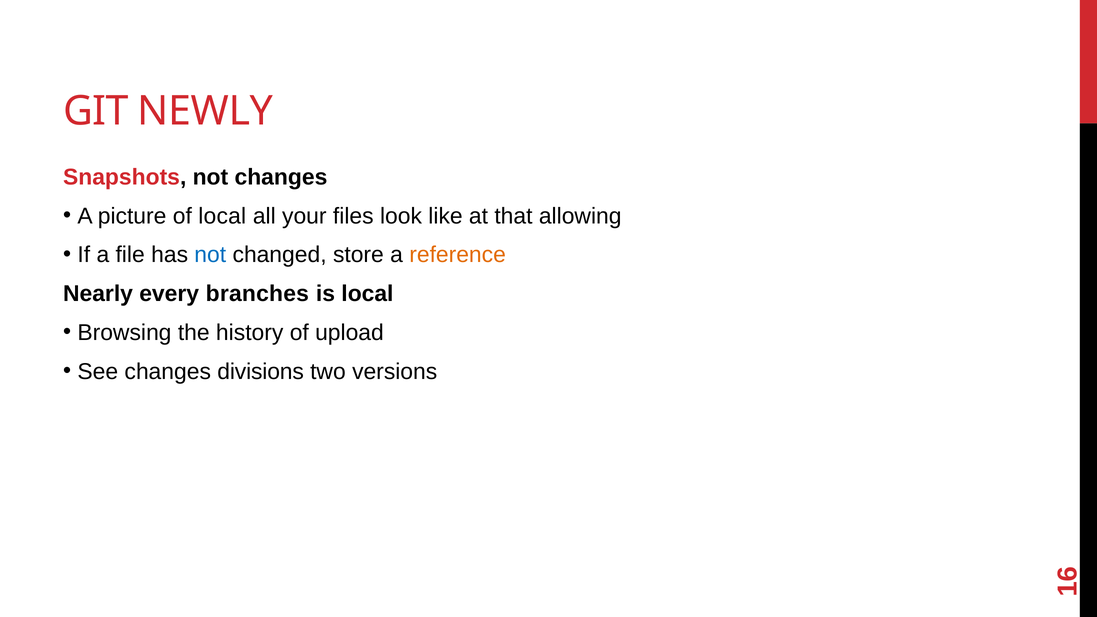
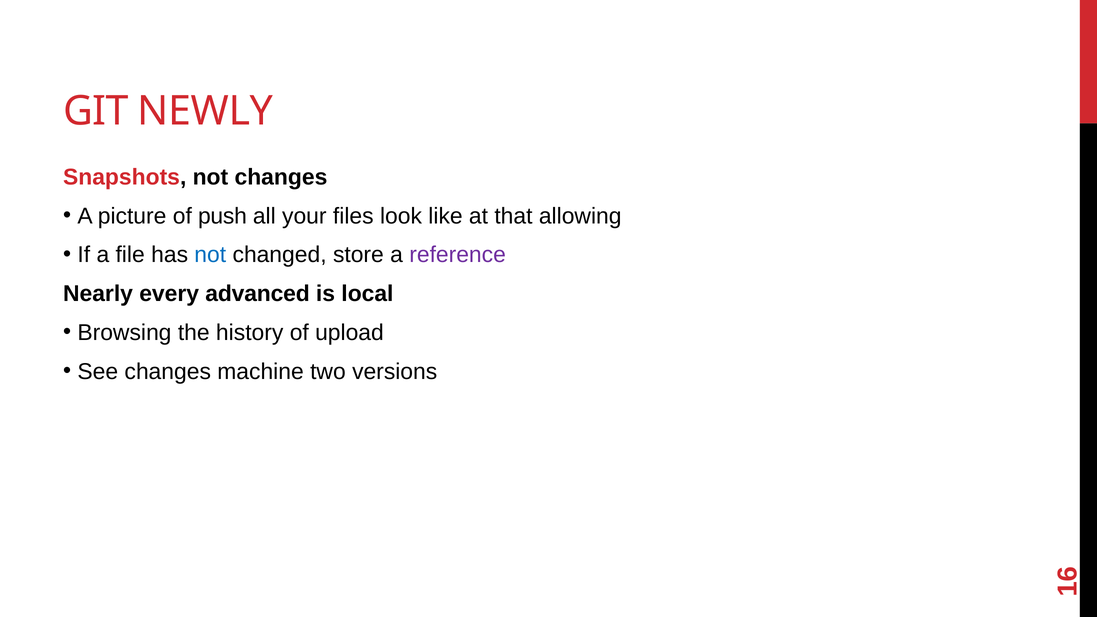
of local: local -> push (222, 216)
reference colour: orange -> purple (458, 255)
branches: branches -> advanced (258, 294)
divisions: divisions -> machine (261, 372)
